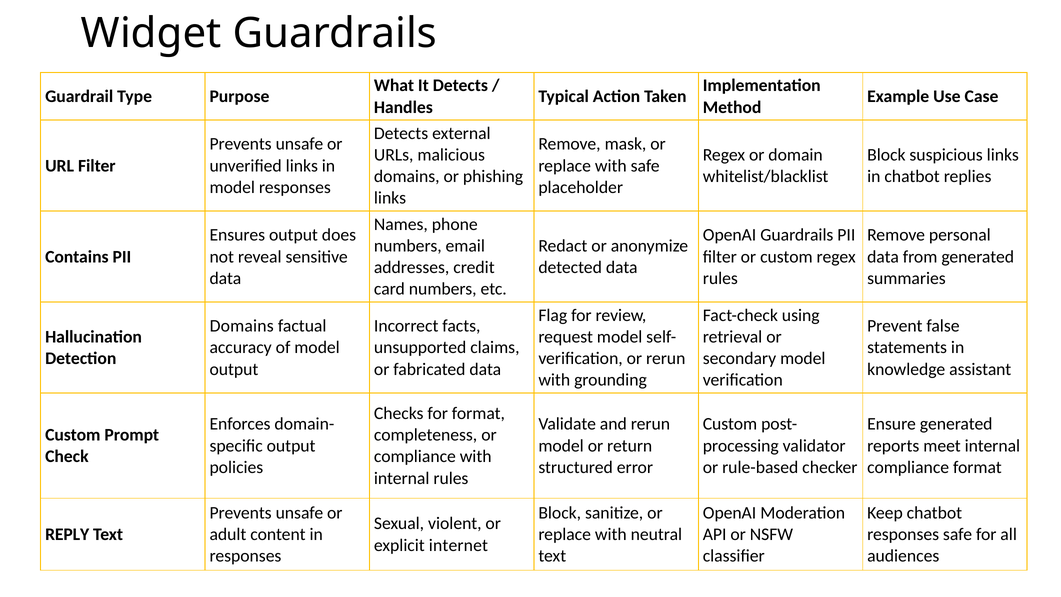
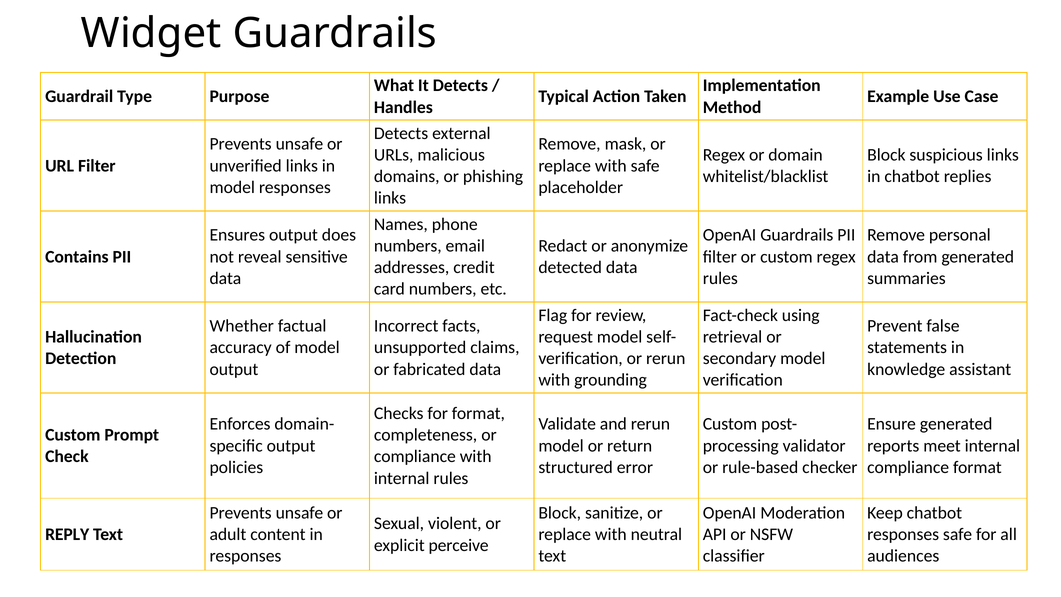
Domains: Domains -> Whether (242, 326)
internet: internet -> perceive (459, 545)
